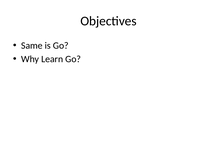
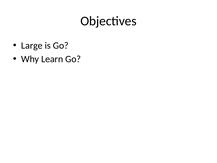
Same: Same -> Large (32, 46)
